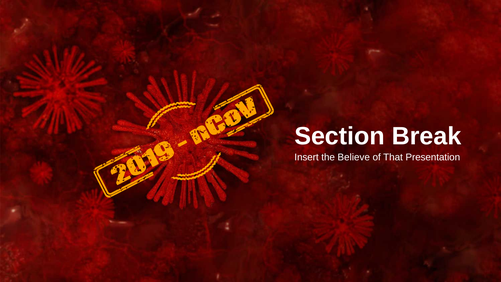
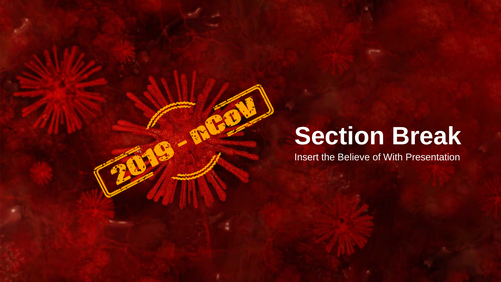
That: That -> With (393, 157)
